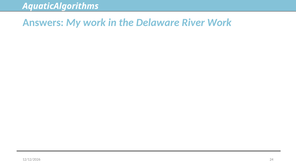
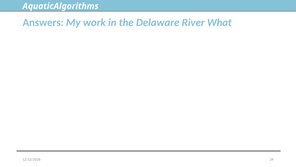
River Work: Work -> What (219, 23)
